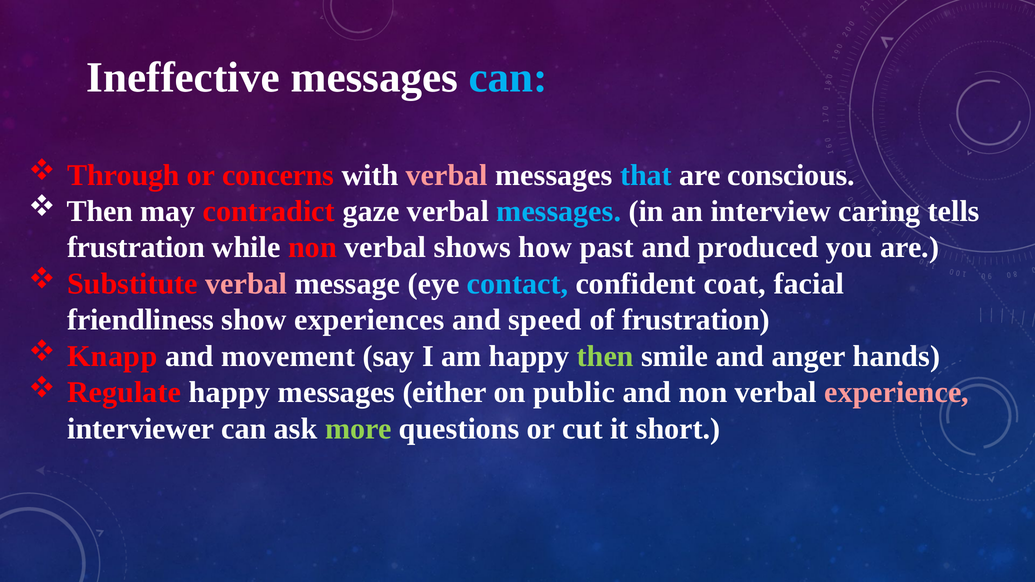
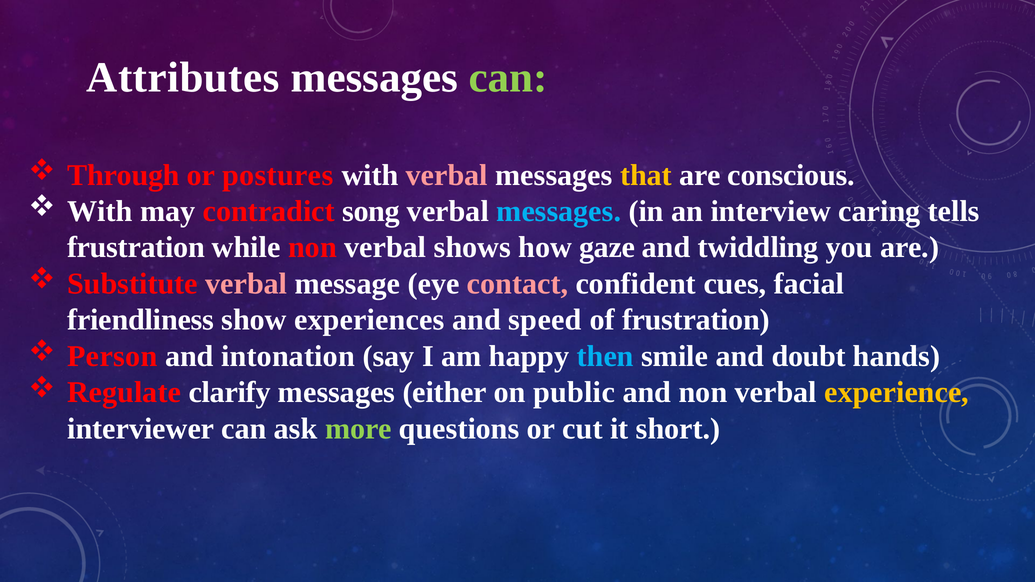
Ineffective: Ineffective -> Attributes (183, 78)
can colour: light blue -> light green (508, 78)
concerns: concerns -> postures (278, 175)
that colour: light blue -> yellow (646, 175)
Then: Then -> With (100, 211)
gaze: gaze -> song (371, 211)
past: past -> gaze (607, 248)
produced: produced -> twiddling (758, 248)
contact colour: light blue -> pink (518, 284)
coat: coat -> cues (735, 284)
Knapp: Knapp -> Person (112, 356)
movement: movement -> intonation (288, 356)
then colour: light green -> light blue (605, 356)
anger: anger -> doubt (809, 356)
Regulate happy: happy -> clarify (230, 393)
experience colour: pink -> yellow (897, 393)
